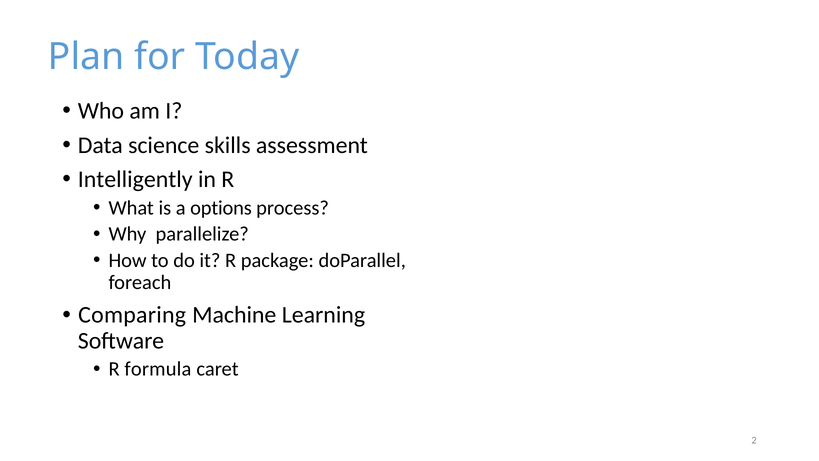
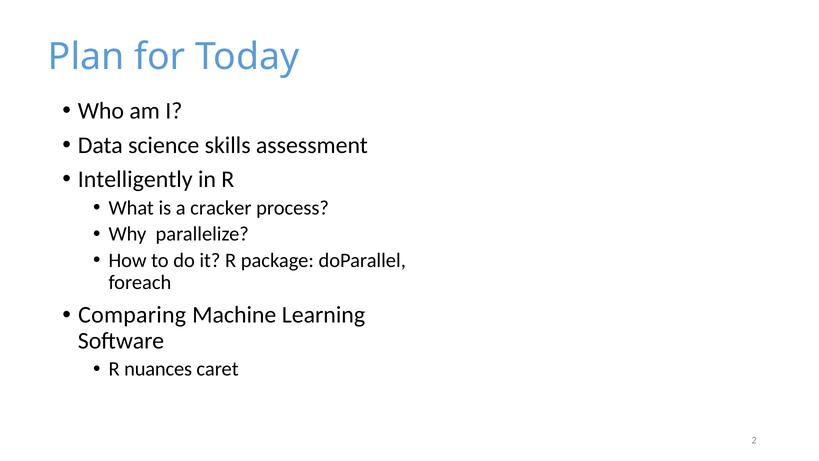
options: options -> cracker (221, 208)
formula: formula -> nuances (158, 369)
